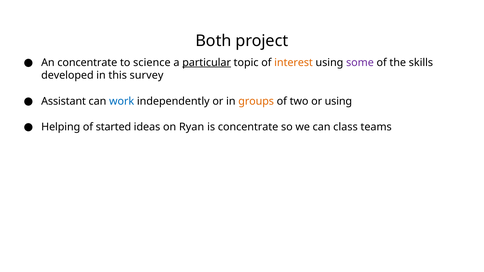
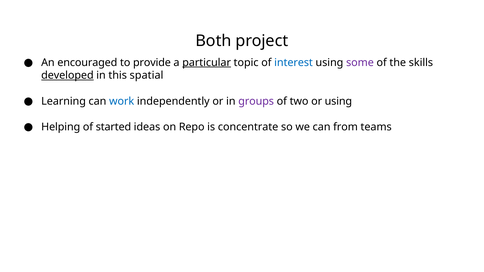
An concentrate: concentrate -> encouraged (87, 63)
science: science -> provide (152, 63)
interest colour: orange -> blue (294, 63)
developed underline: none -> present (67, 75)
survey: survey -> spatial (147, 75)
Assistant: Assistant -> Learning (64, 101)
groups colour: orange -> purple (256, 101)
Ryan: Ryan -> Repo (192, 127)
class: class -> from (346, 127)
